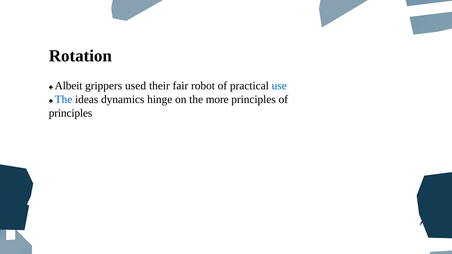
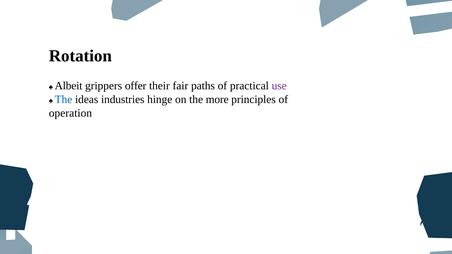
used: used -> offer (136, 86)
robot: robot -> paths (203, 86)
use colour: blue -> purple (279, 86)
dynamics: dynamics -> industries (123, 100)
principles: principles -> operation (70, 113)
